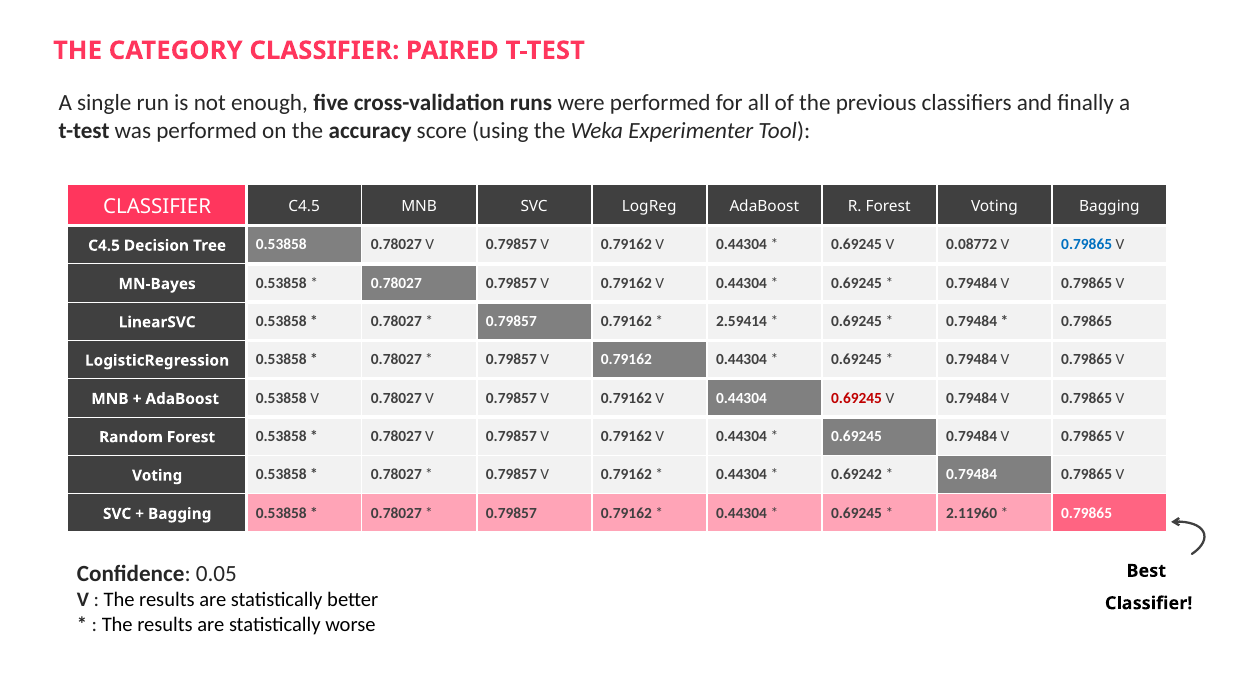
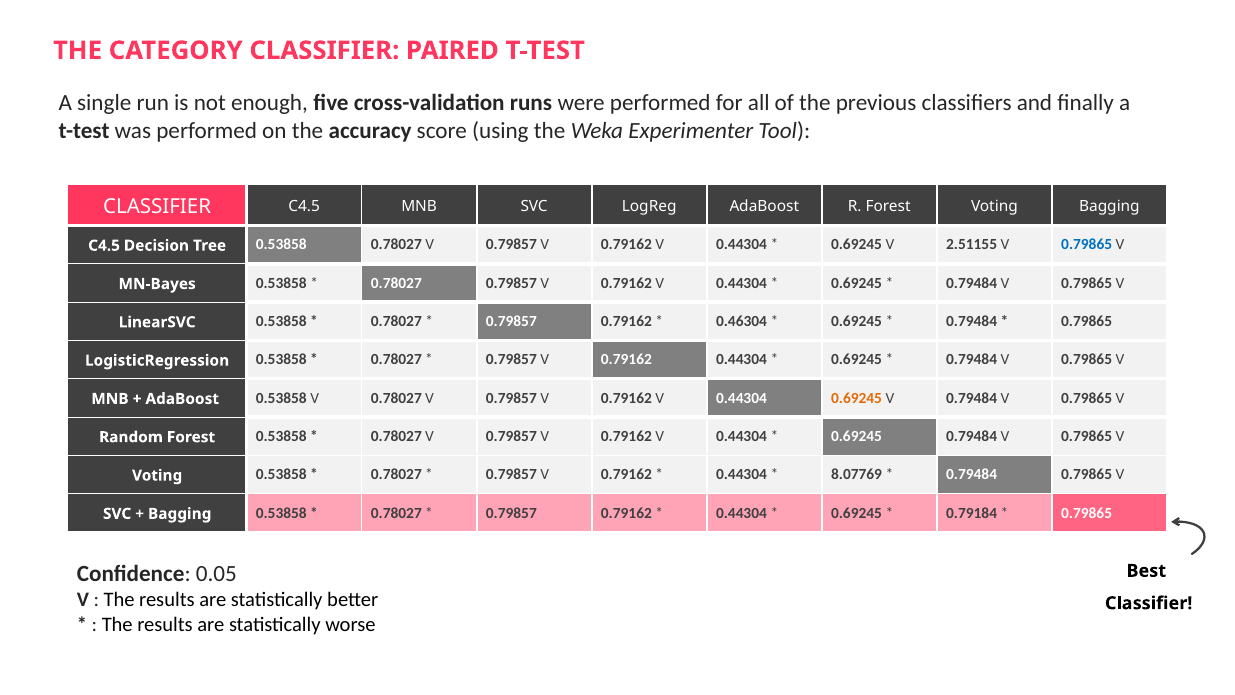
0.08772: 0.08772 -> 2.51155 (972, 245)
2.59414: 2.59414 -> 0.46304 (742, 321)
0.69245 colour: red -> orange (857, 398)
0.69242: 0.69242 -> 8.07769 (857, 474)
2.11960: 2.11960 -> 0.79184 (972, 513)
